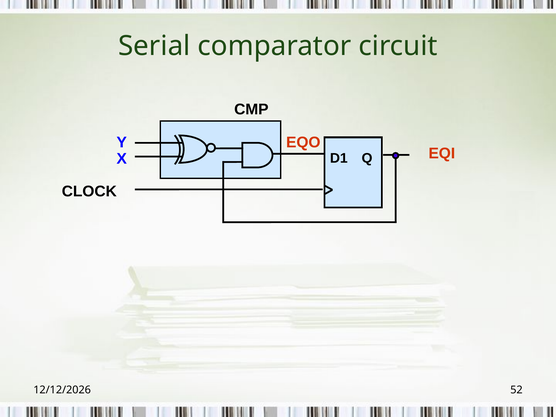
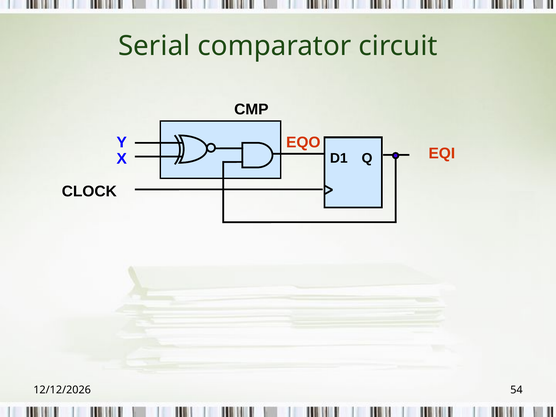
52: 52 -> 54 (516, 390)
